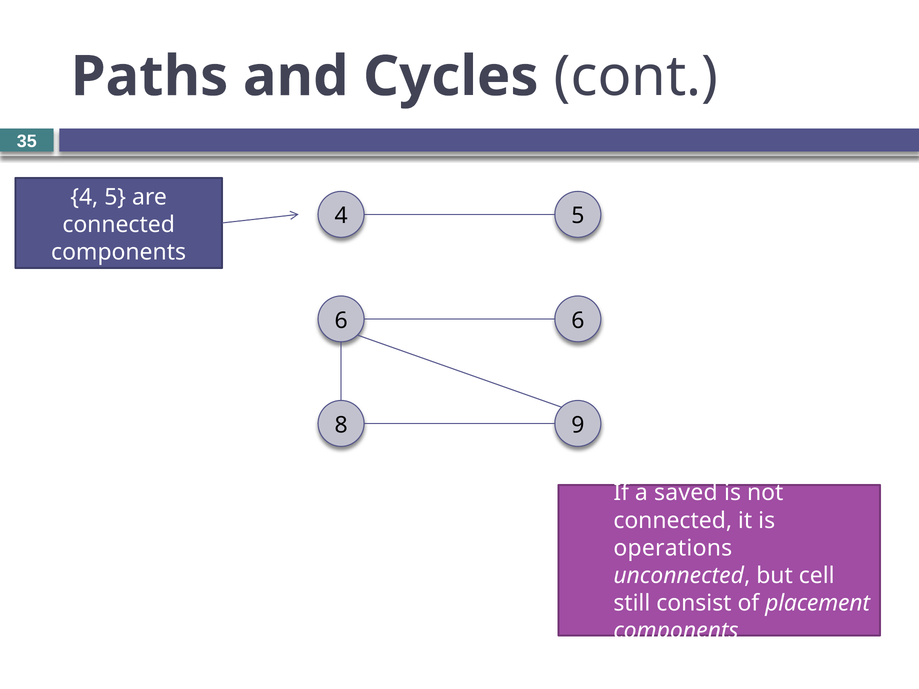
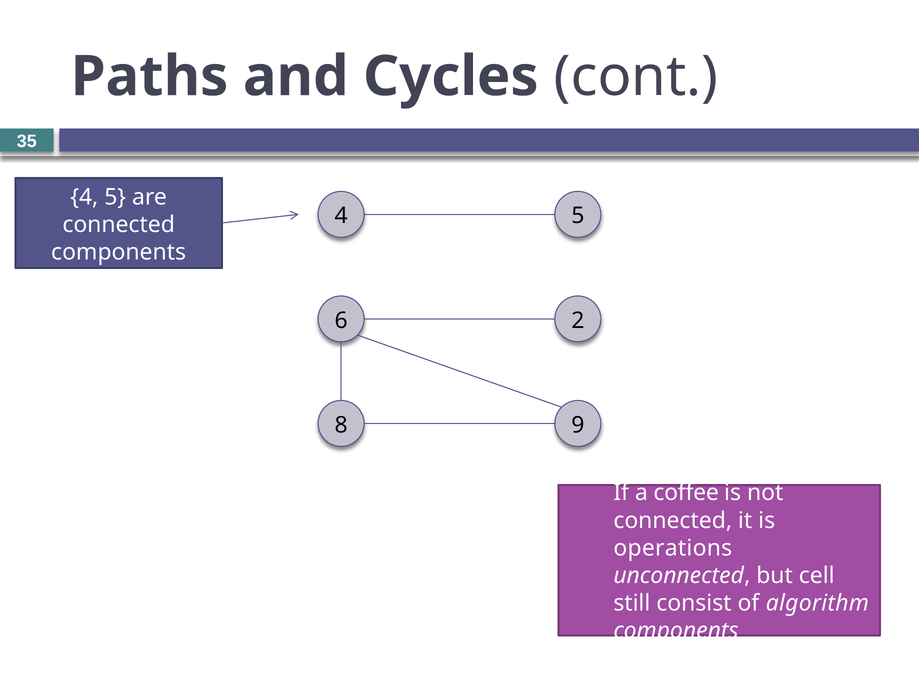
6 6: 6 -> 2 (578, 321)
saved: saved -> coffee (686, 493)
placement: placement -> algorithm (817, 603)
